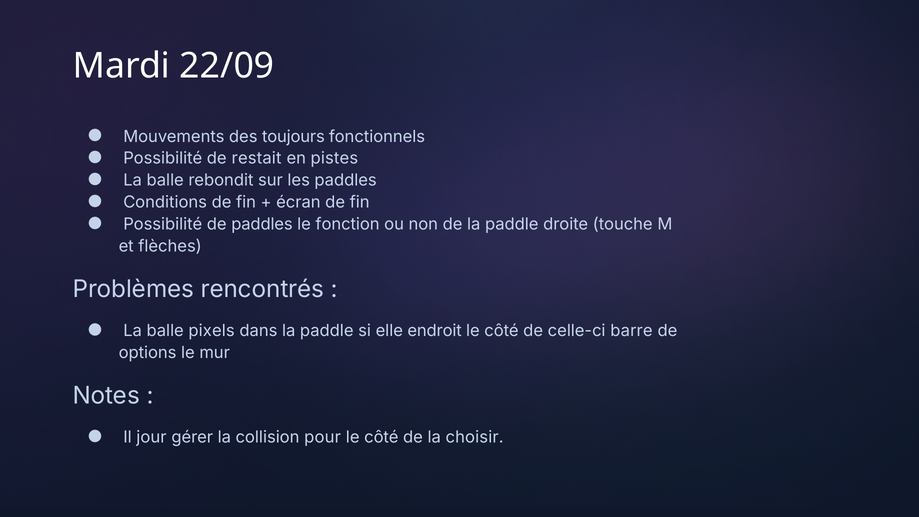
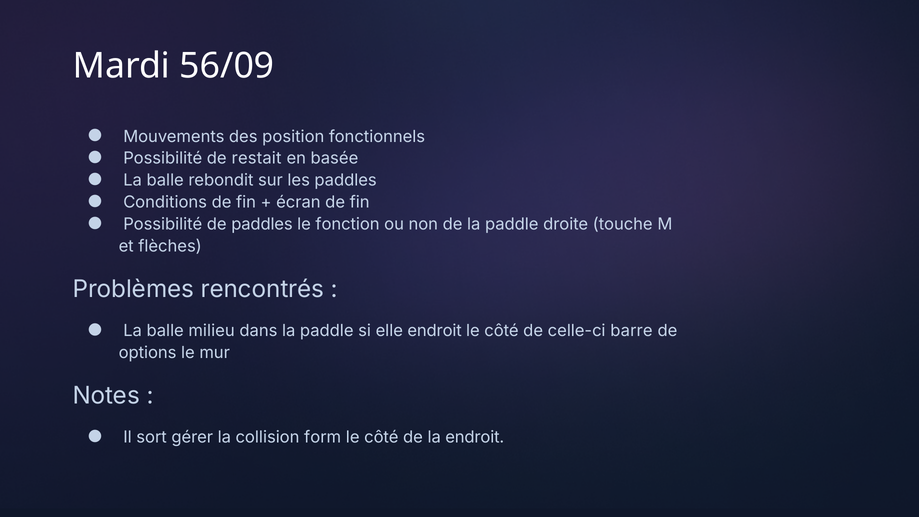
22/09: 22/09 -> 56/09 (227, 66)
toujours: toujours -> position (293, 137)
pistes: pistes -> basée (334, 158)
pixels: pixels -> milieu (212, 331)
jour: jour -> sort (152, 437)
pour: pour -> form (323, 437)
la choisir: choisir -> endroit (475, 437)
